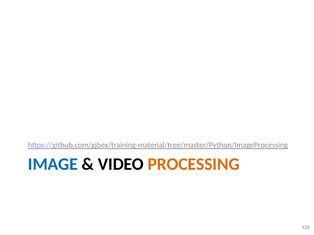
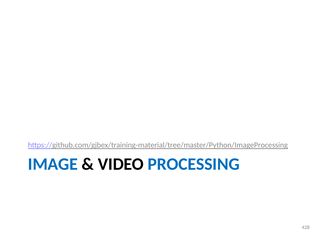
PROCESSING colour: orange -> blue (194, 165)
